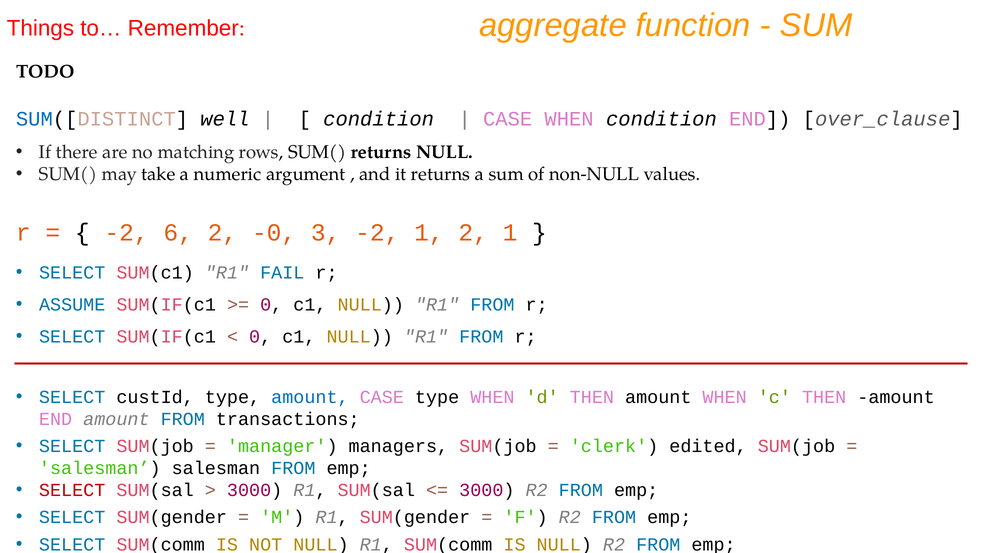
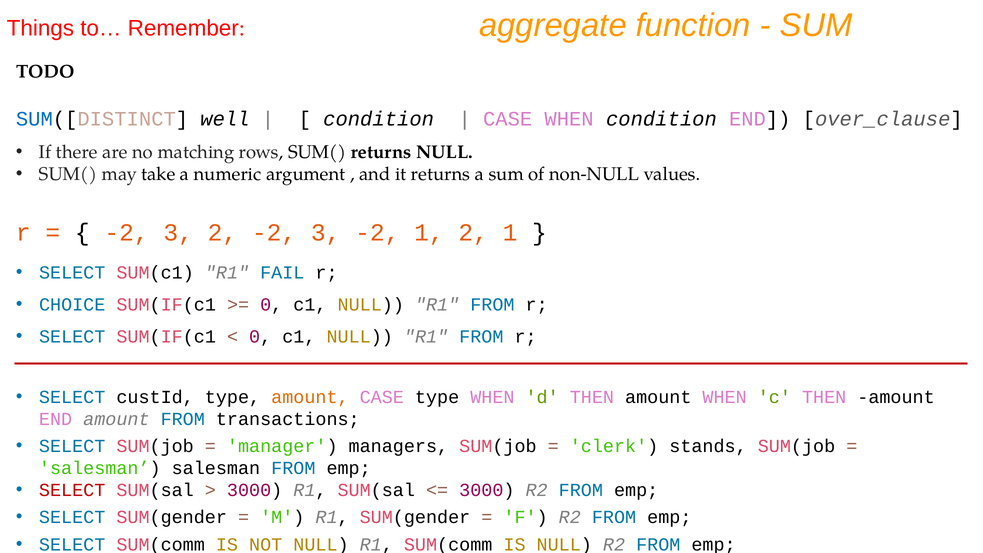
6: 6 -> 3 (178, 232)
2 -0: -0 -> -2 (274, 232)
ASSUME: ASSUME -> CHOICE (72, 304)
amount colour: blue -> orange (310, 397)
edited: edited -> stands (708, 446)
